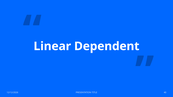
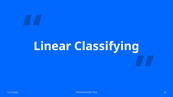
Dependent: Dependent -> Classifying (107, 46)
